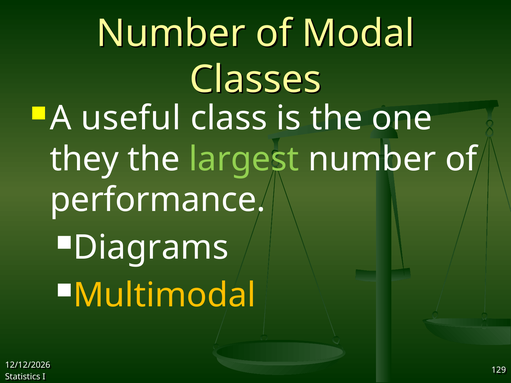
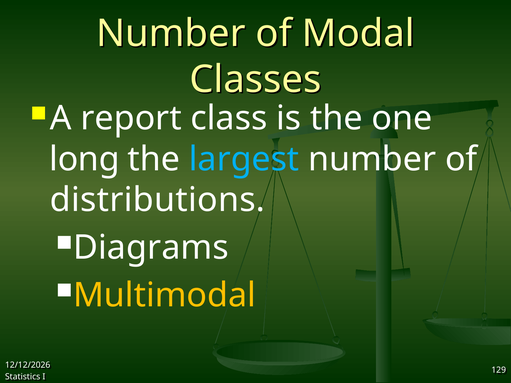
useful: useful -> report (131, 118)
they: they -> long (84, 159)
largest colour: light green -> light blue (244, 159)
performance: performance -> distributions (157, 200)
